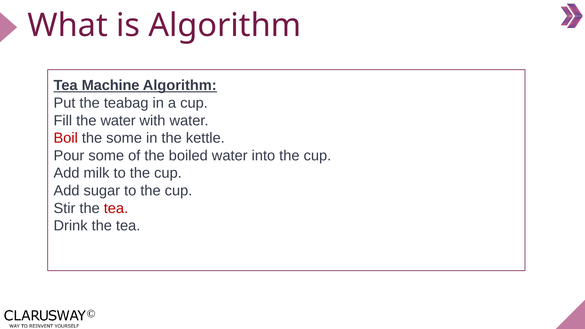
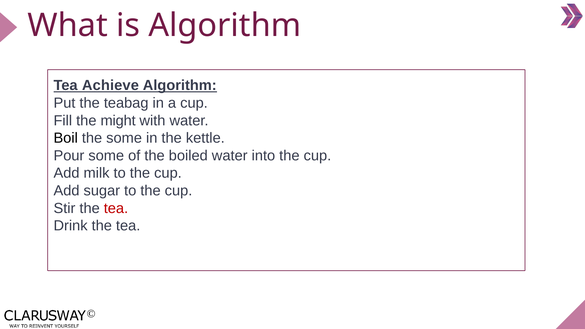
Machine: Machine -> Achieve (110, 85)
the water: water -> might (118, 121)
Boil colour: red -> black (66, 138)
